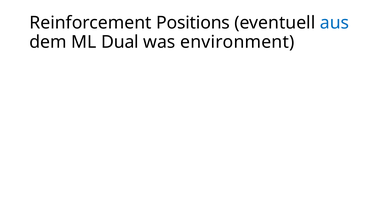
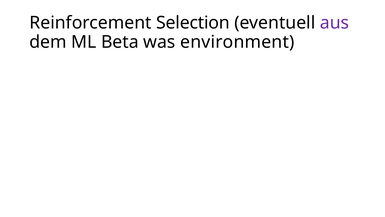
Positions: Positions -> Selection (193, 23)
aus colour: blue -> purple (335, 23)
Dual: Dual -> Beta (120, 42)
